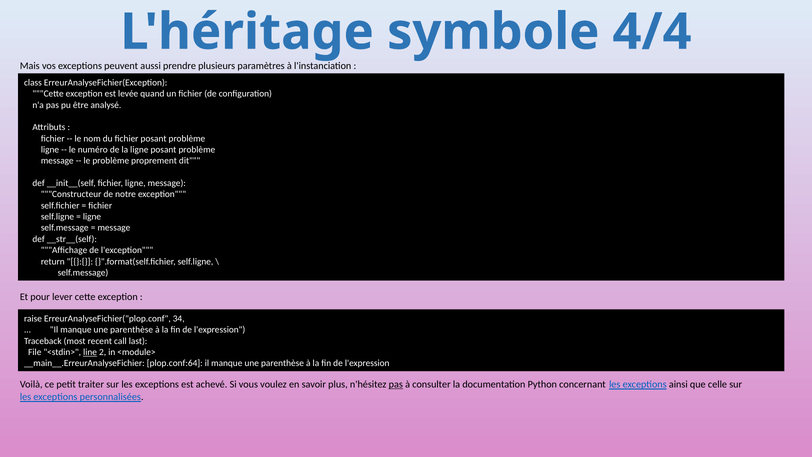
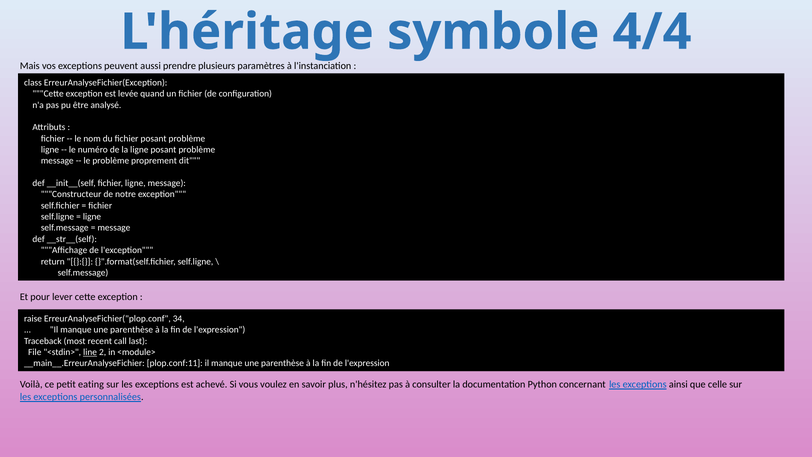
plop.conf:64: plop.conf:64 -> plop.conf:11 (175, 363)
traiter: traiter -> eating (91, 384)
pas underline: present -> none (396, 384)
